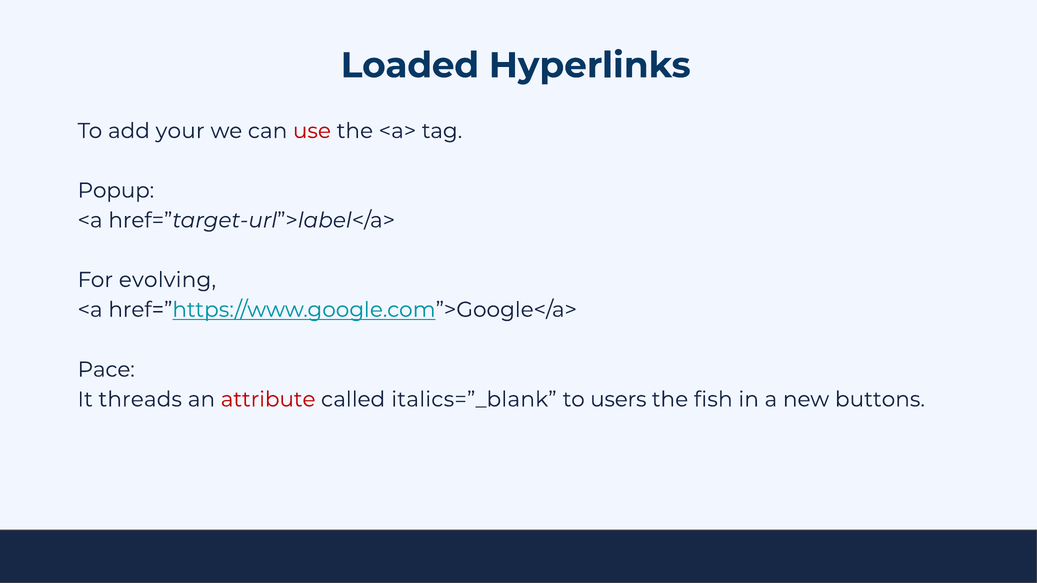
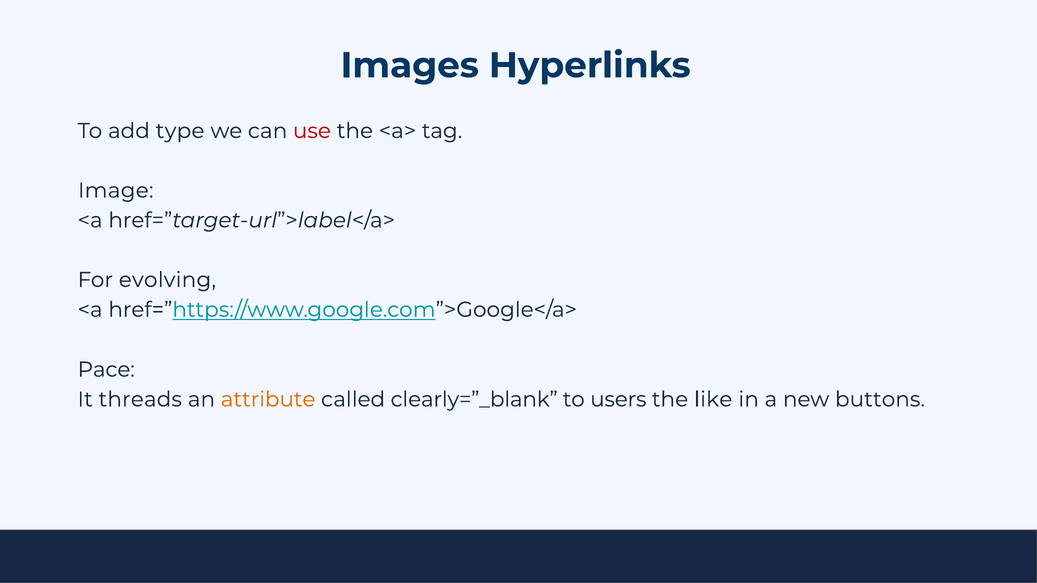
Loaded: Loaded -> Images (410, 65)
your: your -> type (180, 131)
Popup: Popup -> Image (116, 191)
attribute colour: red -> orange (268, 400)
italics=”_blank: italics=”_blank -> clearly=”_blank (474, 400)
fish: fish -> like (713, 400)
